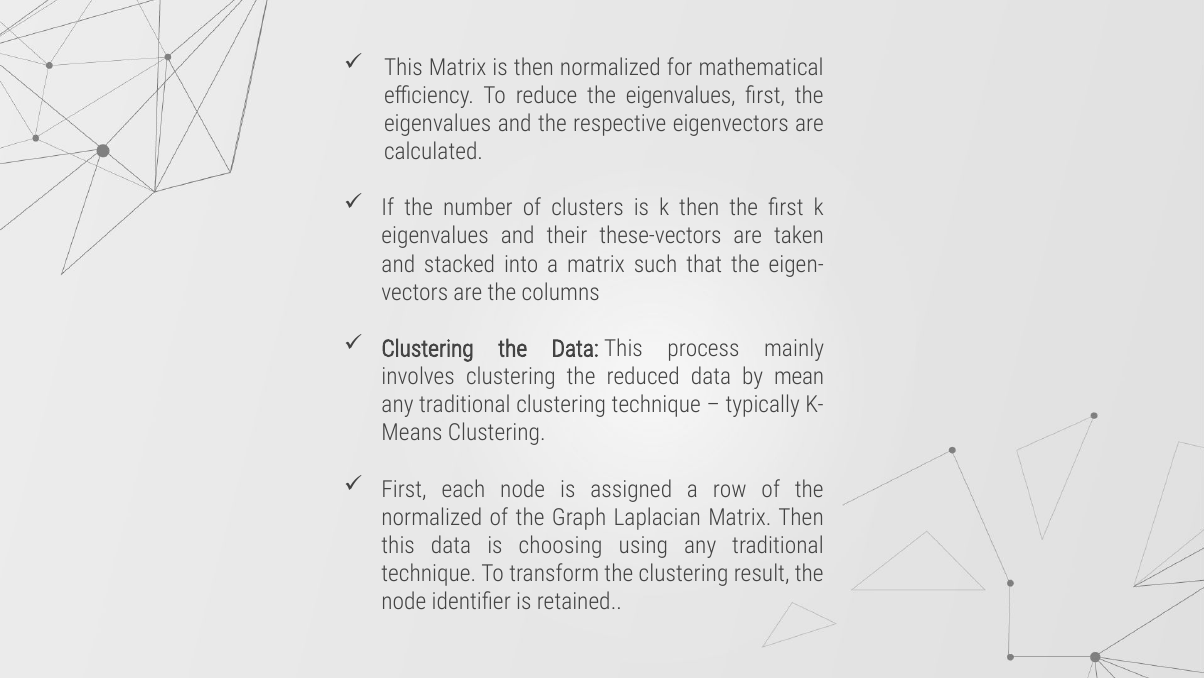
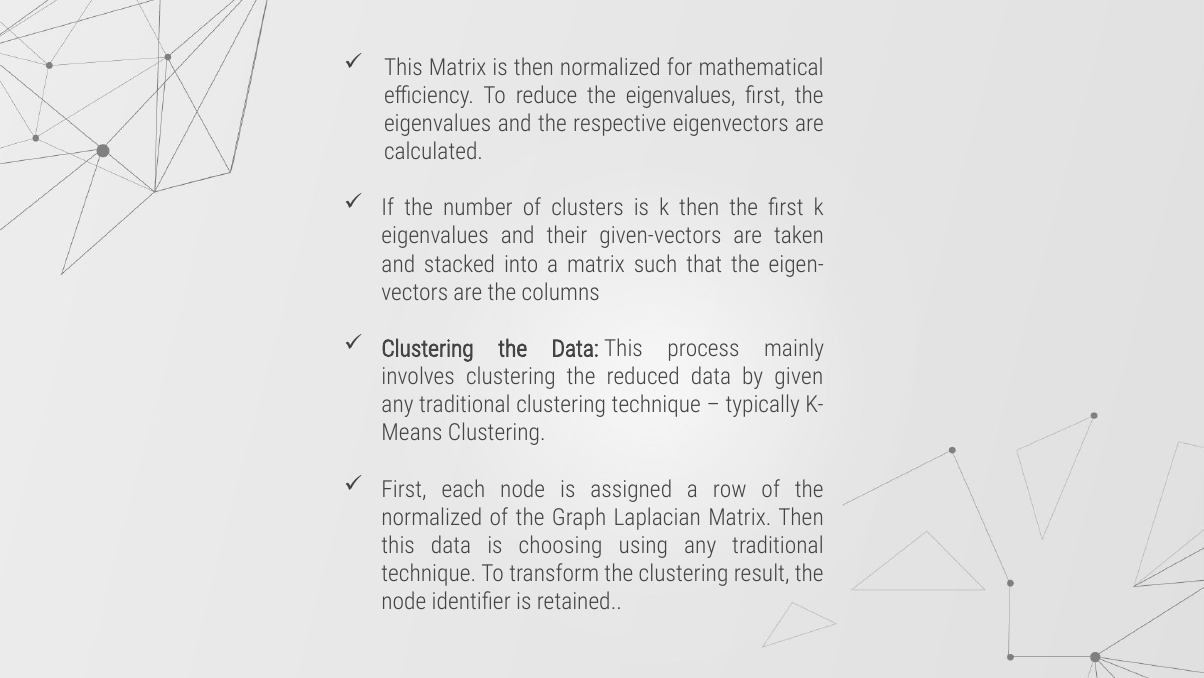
these-vectors: these-vectors -> given-vectors (660, 236)
mean: mean -> given (799, 377)
